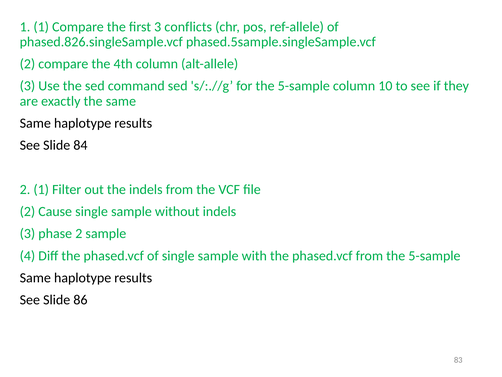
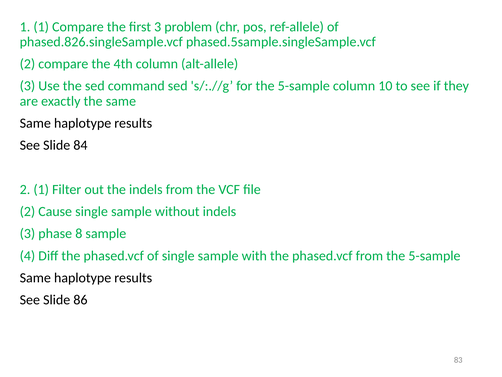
conflicts: conflicts -> problem (188, 27)
phase 2: 2 -> 8 (79, 233)
